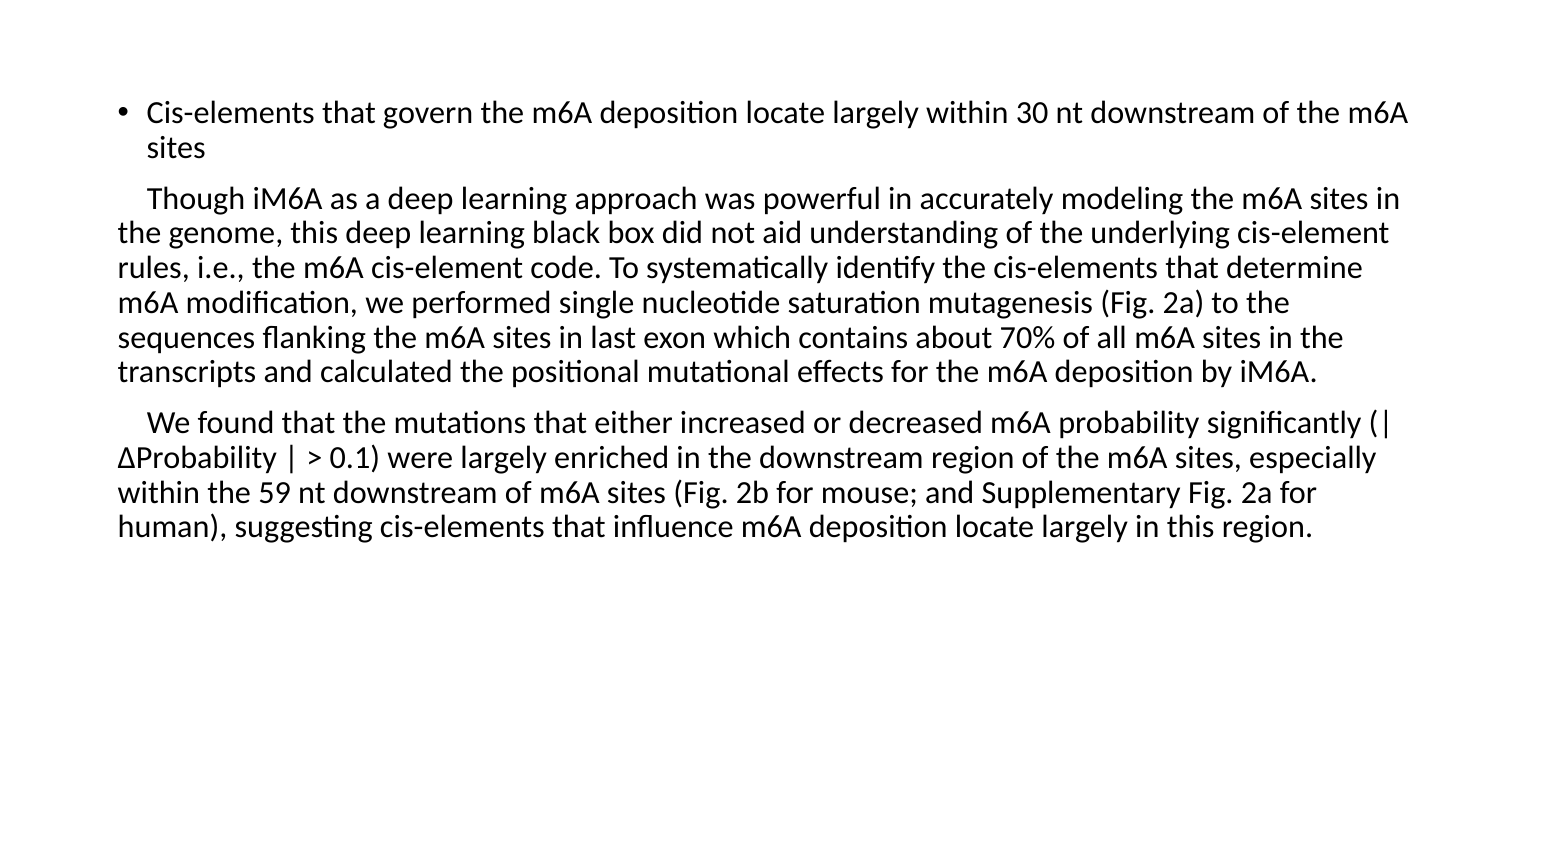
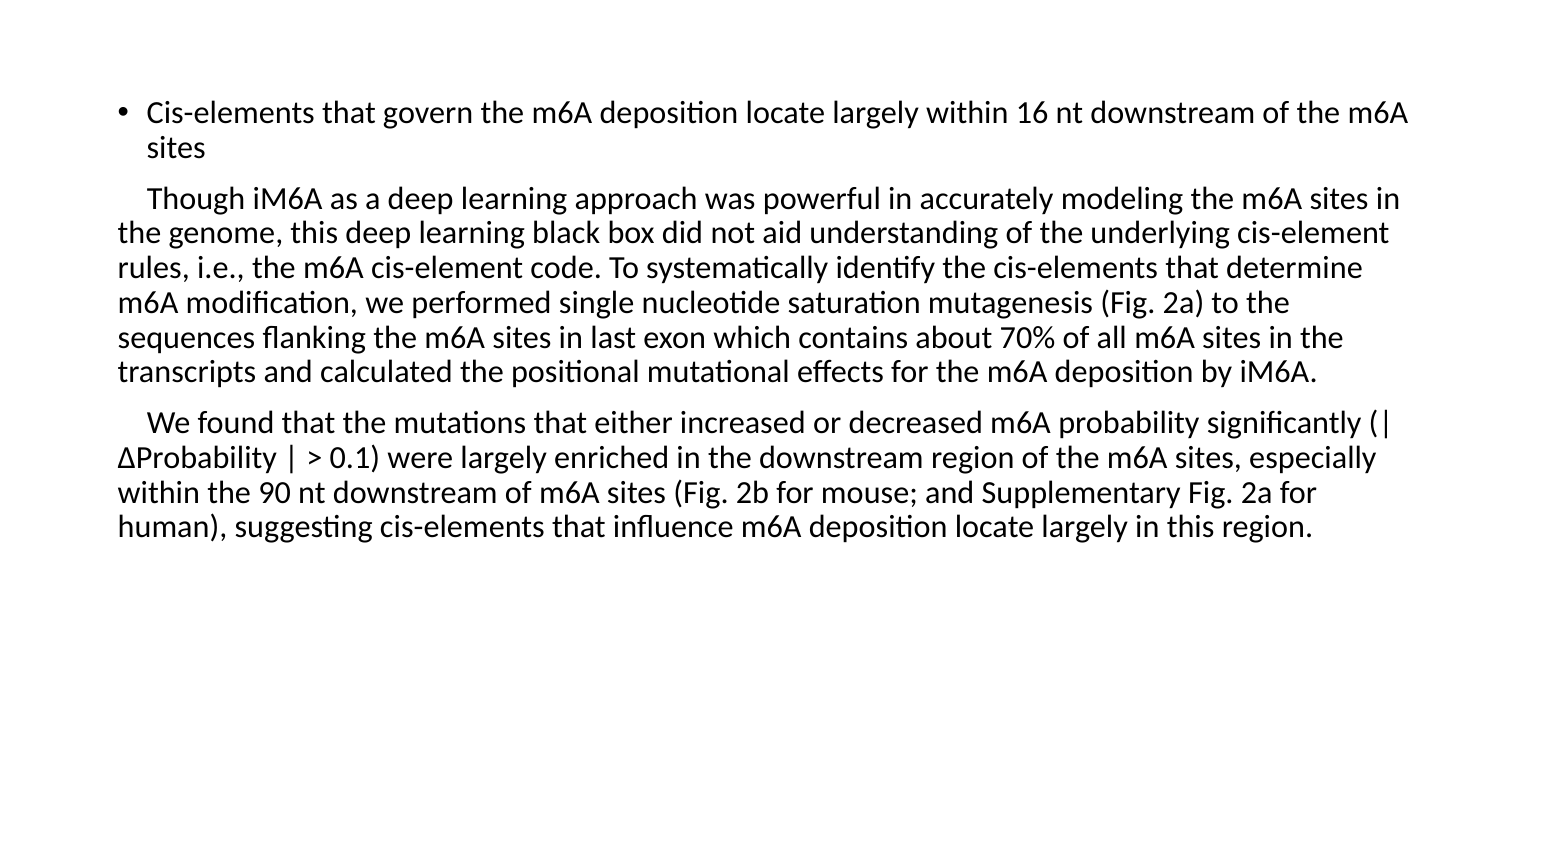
30: 30 -> 16 (1032, 113)
59: 59 -> 90 (275, 493)
